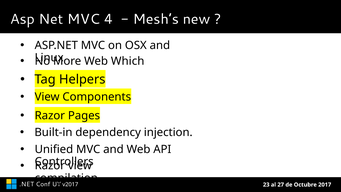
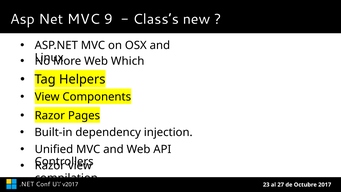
4: 4 -> 9 (108, 19)
Mesh’s: Mesh’s -> Class’s (156, 19)
